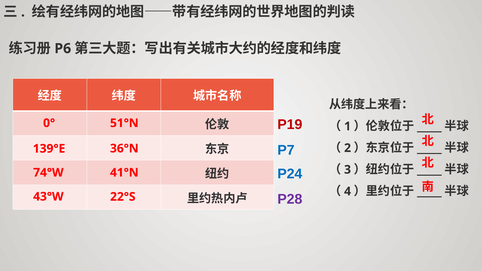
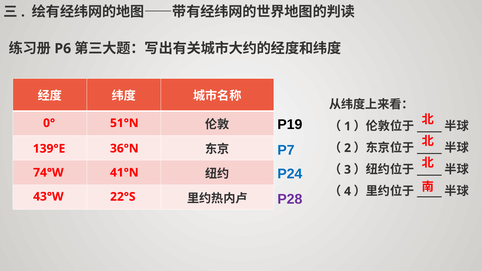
P19 colour: red -> black (290, 124)
